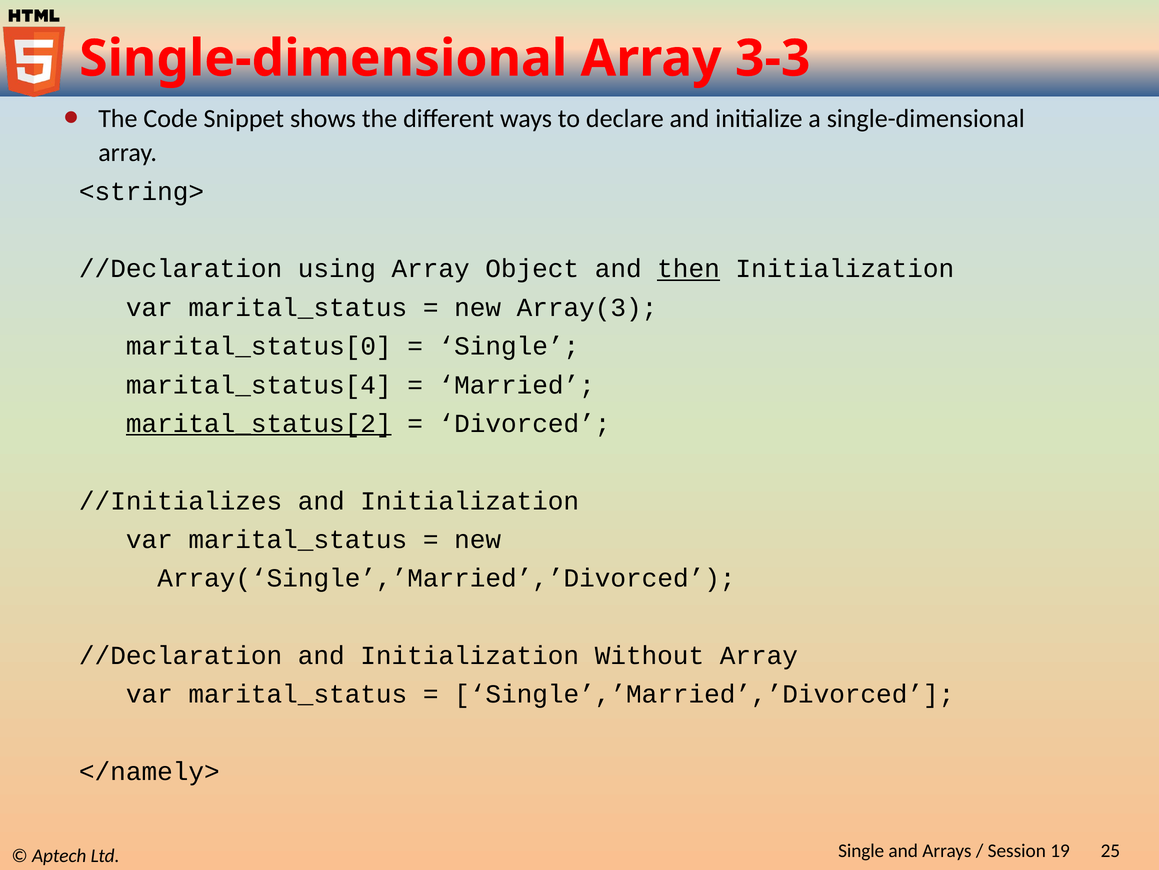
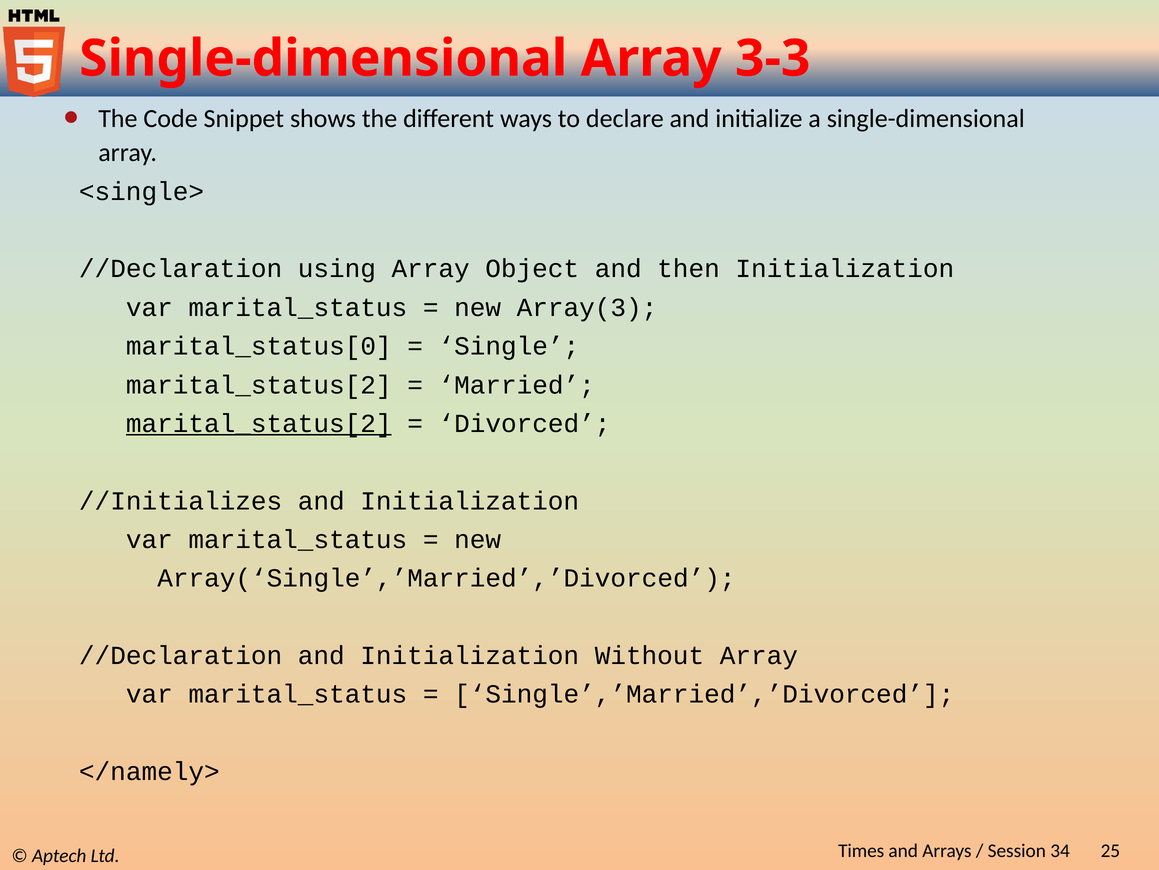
<string>: <string> -> <single> (142, 191)
then underline: present -> none (689, 269)
marital_status[4: marital_status[4 -> marital_status[2 (259, 385)
Single: Single -> Times (861, 850)
19: 19 -> 34 (1060, 850)
